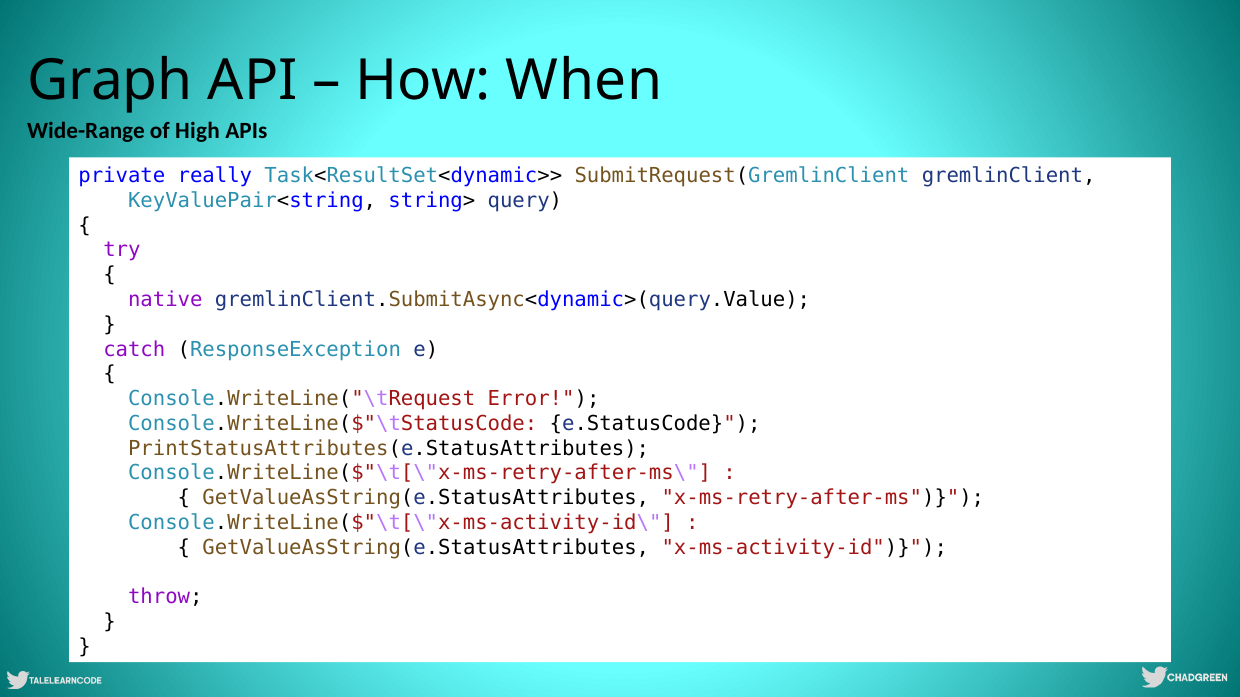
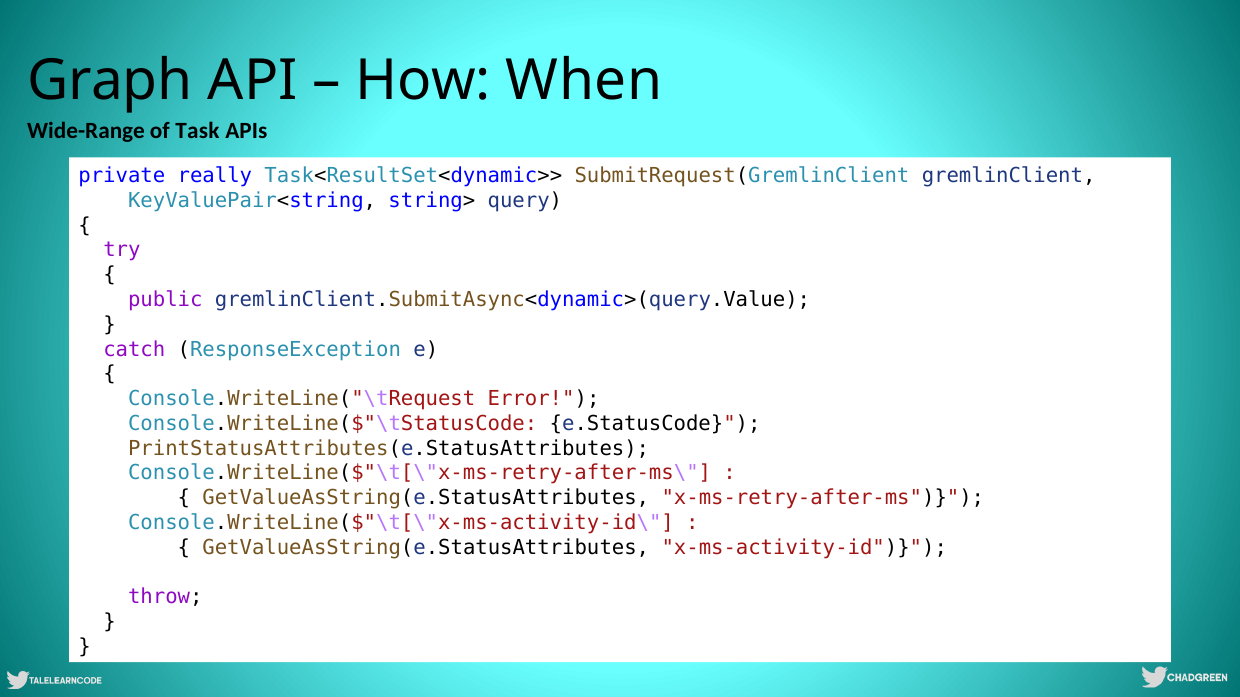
High: High -> Task (197, 131)
native: native -> public (165, 300)
